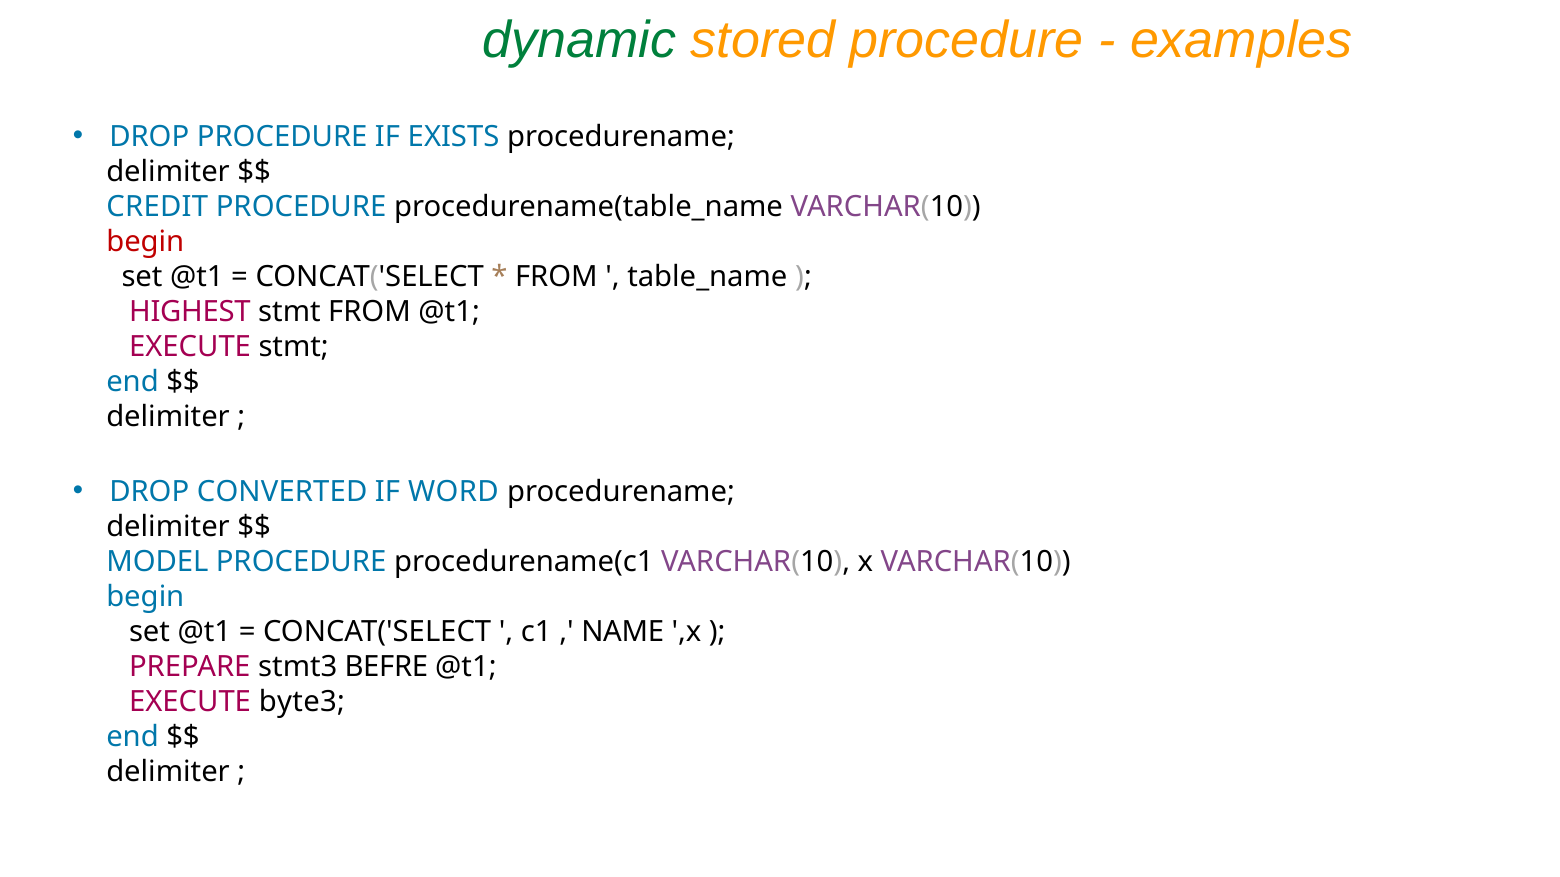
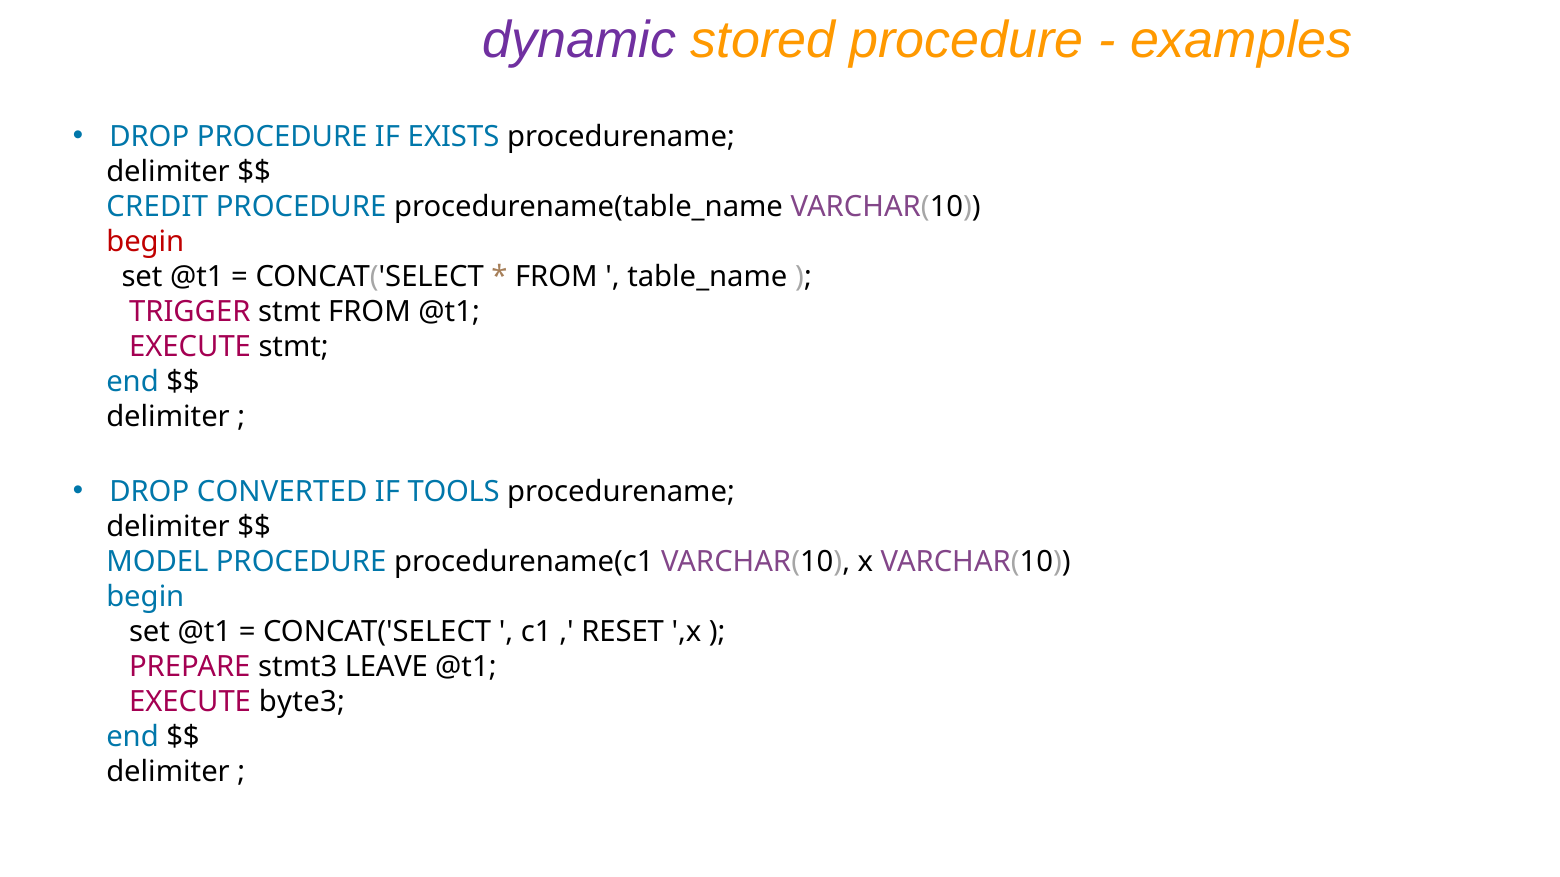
dynamic colour: green -> purple (579, 41)
HIGHEST: HIGHEST -> TRIGGER (190, 312)
WORD: WORD -> TOOLS (454, 492)
NAME: NAME -> RESET (623, 632)
BEFRE: BEFRE -> LEAVE (386, 667)
